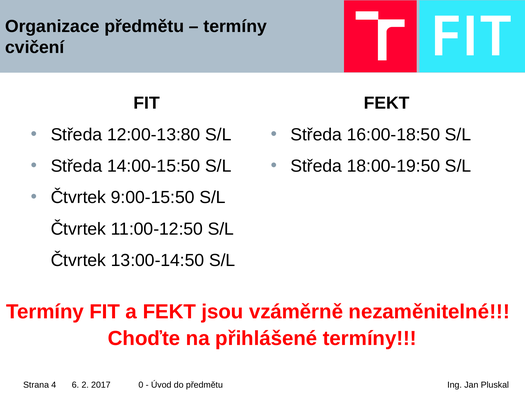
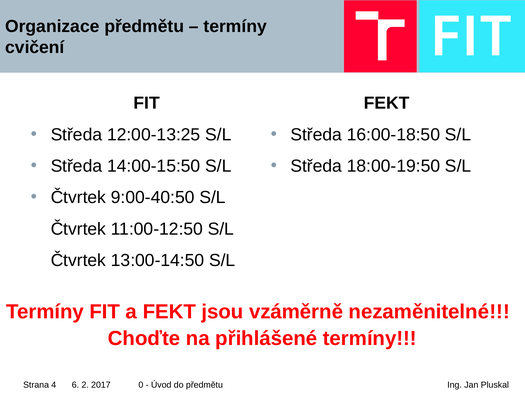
12:00-13:80: 12:00-13:80 -> 12:00-13:25 (154, 135)
9:00-15:50: 9:00-15:50 -> 9:00-40:50 (153, 198)
